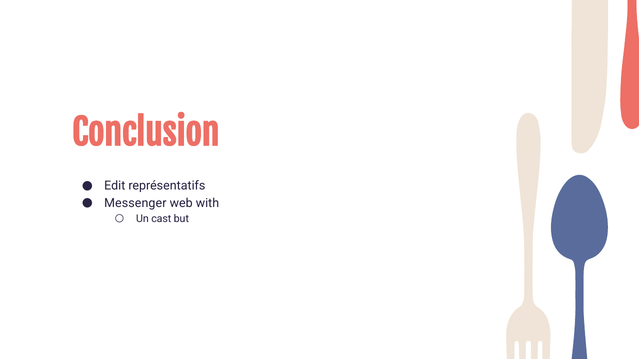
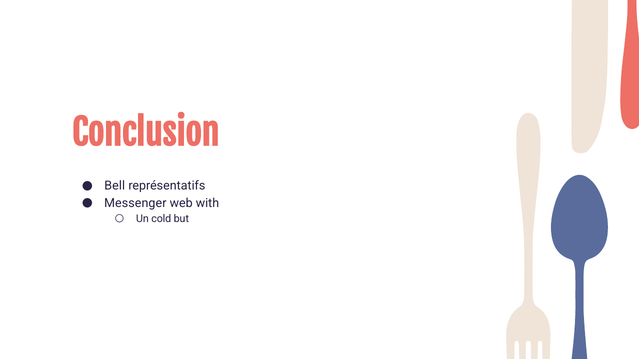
Edit: Edit -> Bell (115, 186)
cast: cast -> cold (161, 219)
